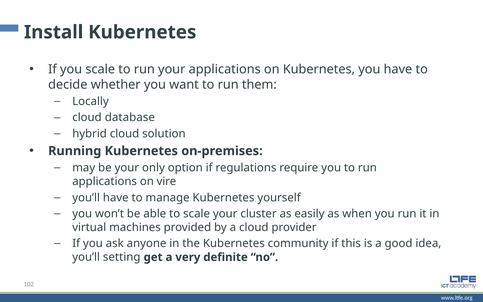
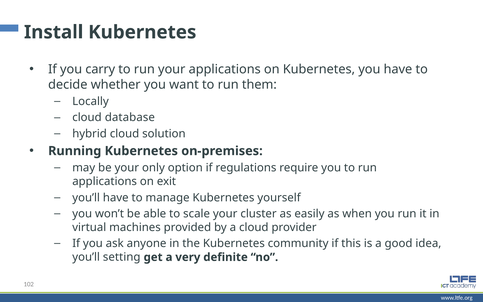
you scale: scale -> carry (100, 69)
vire: vire -> exit (166, 181)
